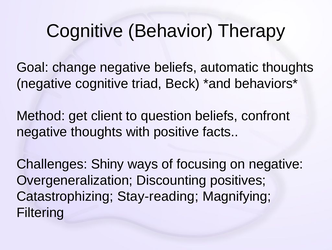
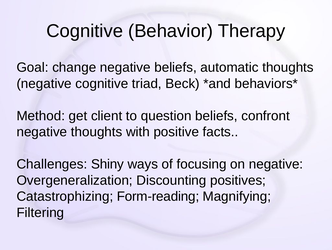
Stay-reading: Stay-reading -> Form-reading (158, 196)
